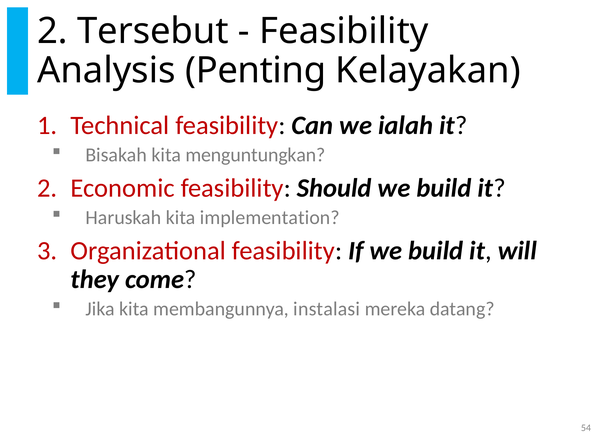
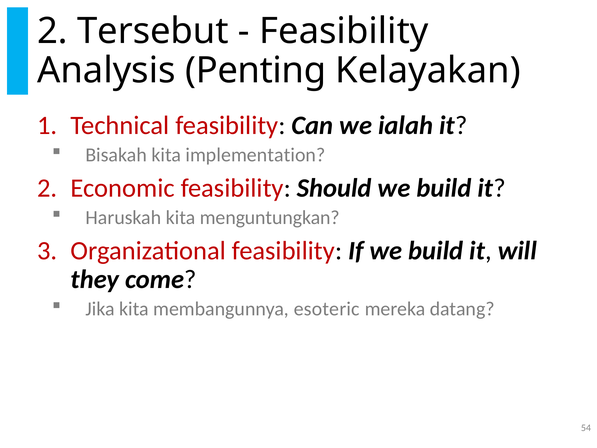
menguntungkan: menguntungkan -> implementation (255, 155)
implementation: implementation -> menguntungkan (270, 217)
instalasi: instalasi -> esoteric (327, 309)
